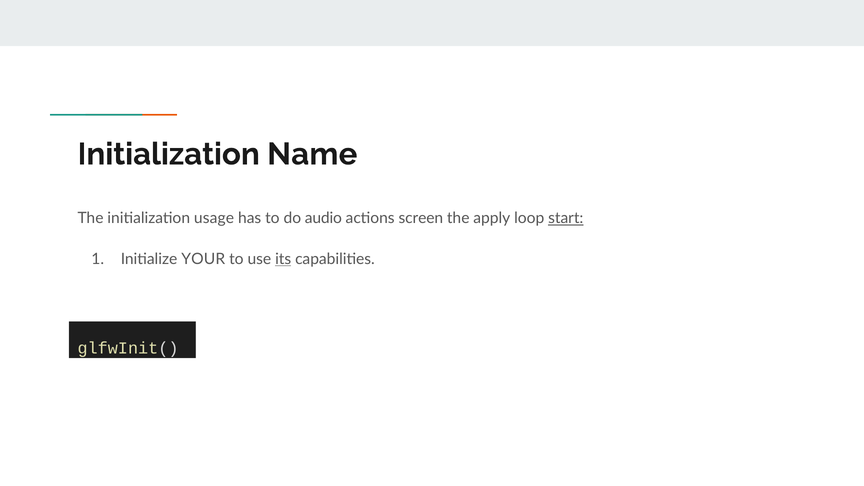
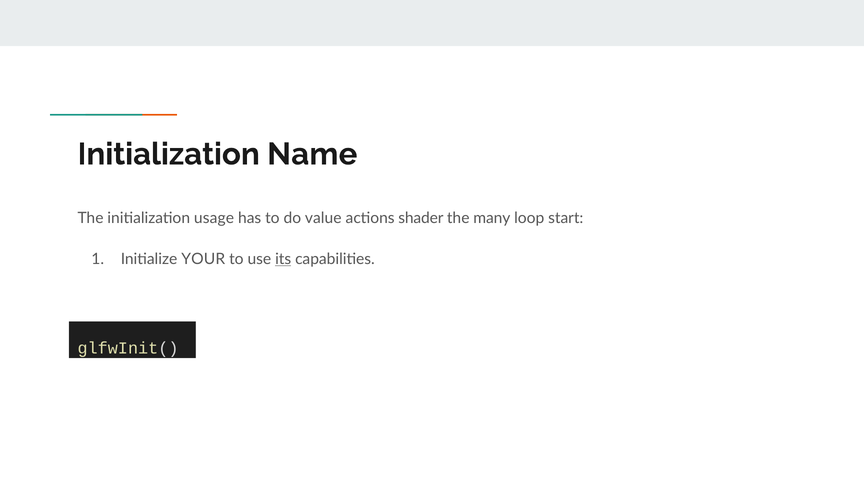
audio: audio -> value (323, 218)
screen: screen -> shader (421, 218)
apply: apply -> many (492, 218)
start underline: present -> none (566, 218)
